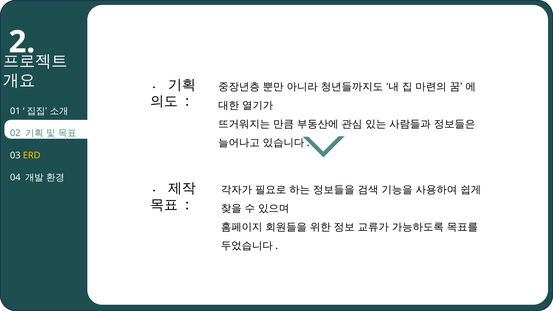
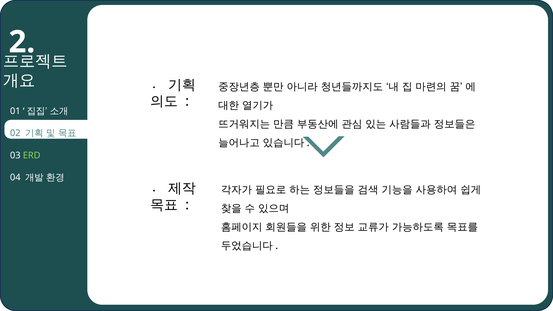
ERD colour: yellow -> light green (32, 155)
